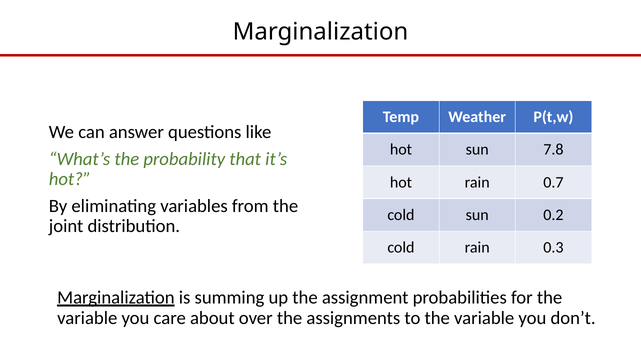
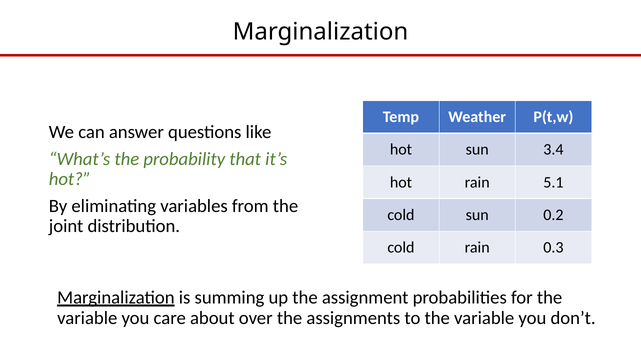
7.8: 7.8 -> 3.4 (553, 150)
0.7: 0.7 -> 5.1 (553, 182)
